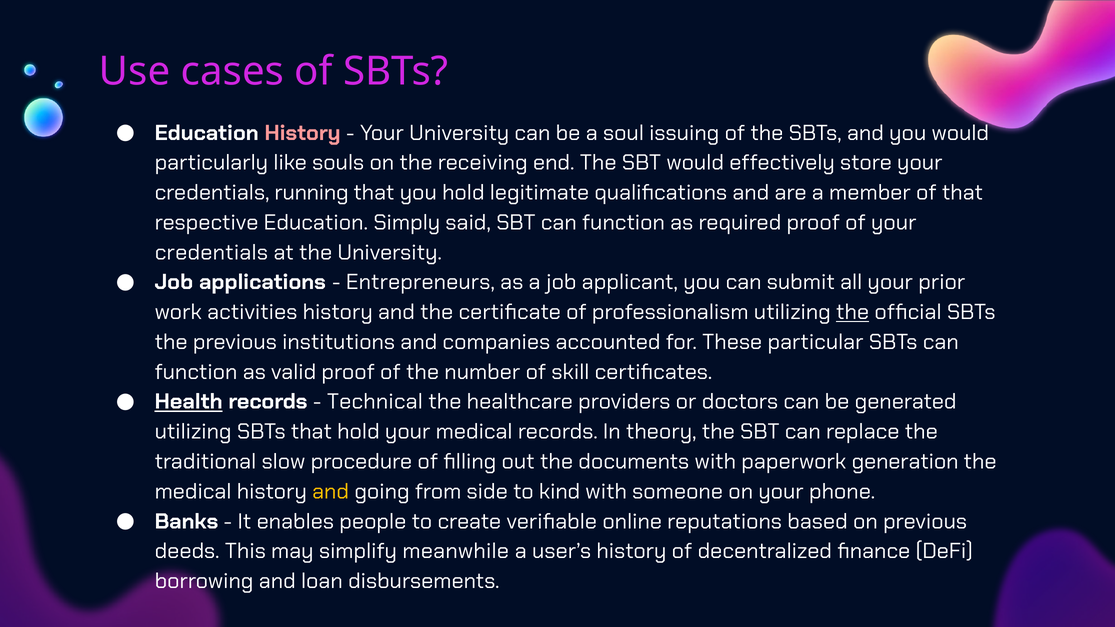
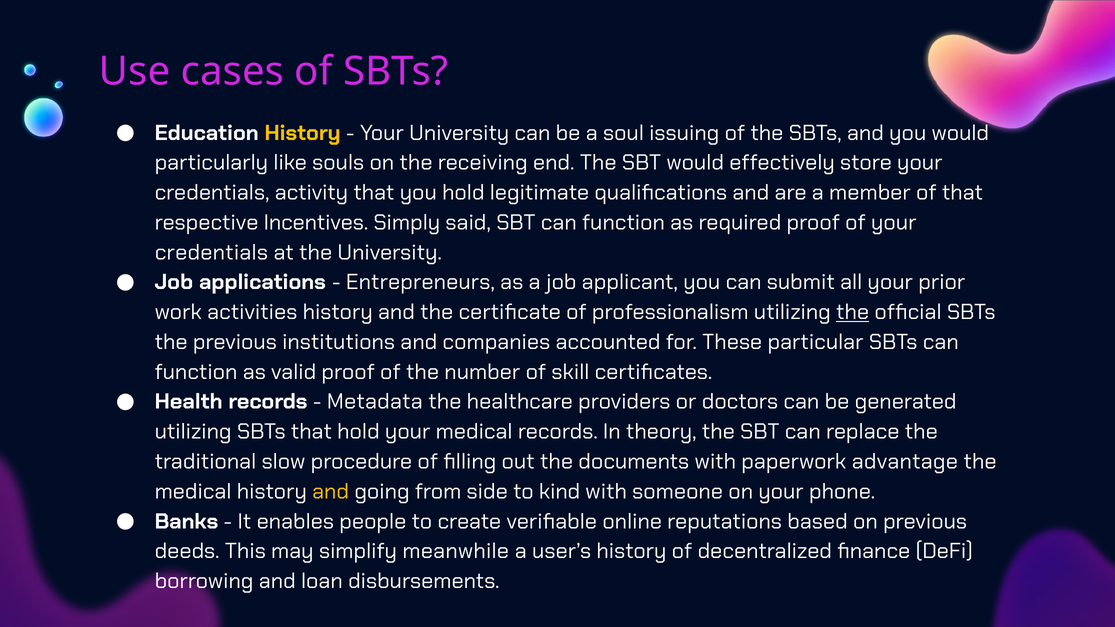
History colour: pink -> yellow (303, 133)
running: running -> activity (311, 193)
respective Education: Education -> Incentives (316, 223)
Health underline: present -> none (189, 402)
Technical: Technical -> Metadata (375, 402)
generation: generation -> advantage (905, 462)
